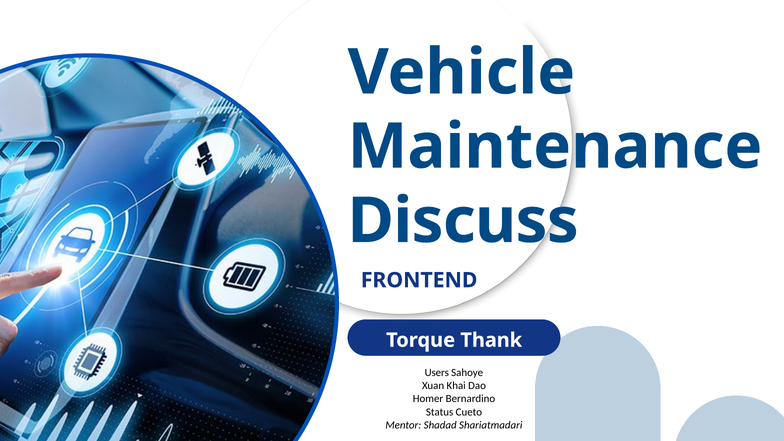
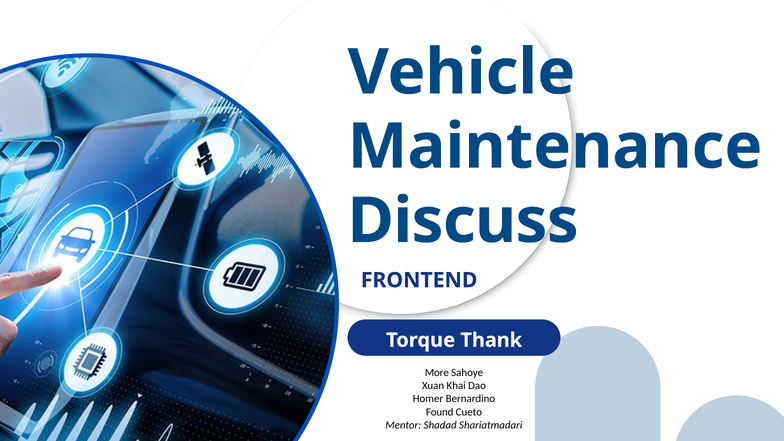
Users: Users -> More (437, 373)
Status: Status -> Found (440, 412)
